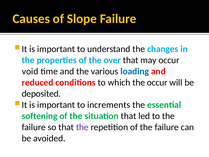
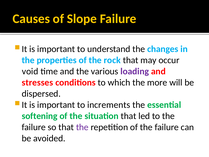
over: over -> rock (112, 60)
loading colour: blue -> purple (135, 71)
reduced: reduced -> stresses (37, 82)
the occur: occur -> more (157, 82)
deposited: deposited -> dispersed (41, 93)
